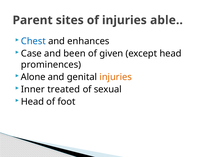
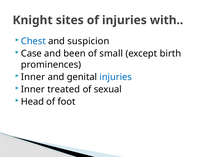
Parent: Parent -> Knight (33, 20)
able: able -> with (167, 20)
enhances: enhances -> suspicion (88, 41)
given: given -> small (111, 54)
except head: head -> birth (170, 54)
Alone: Alone -> Inner (33, 77)
injuries colour: orange -> blue (116, 77)
